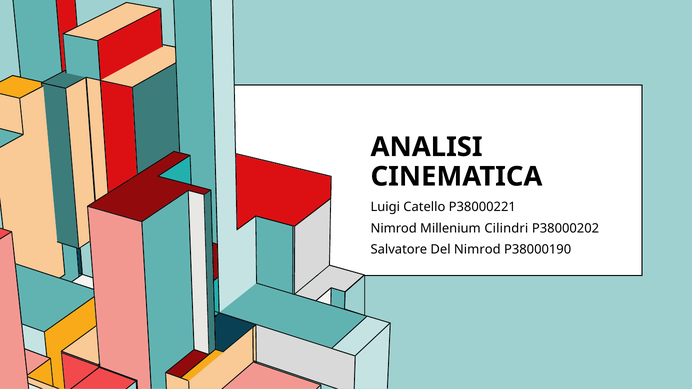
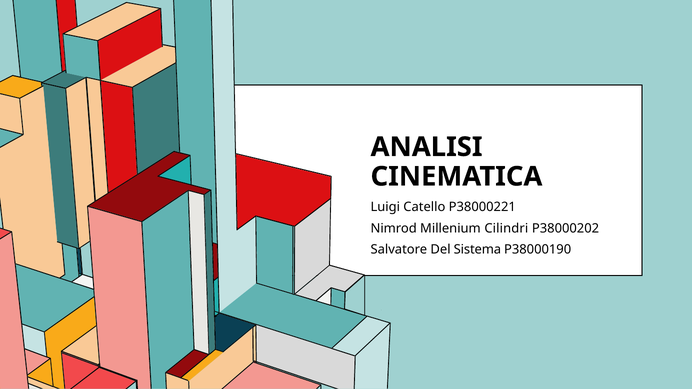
Del Nimrod: Nimrod -> Sistema (477, 250)
